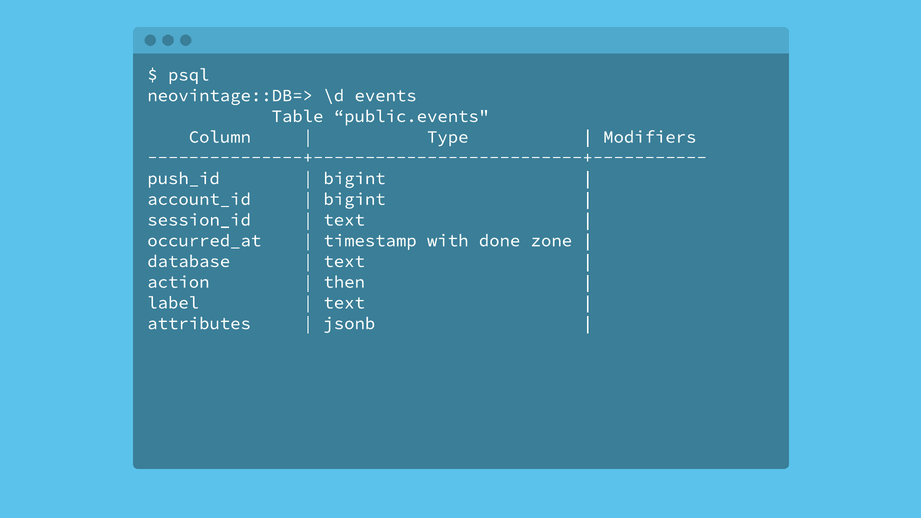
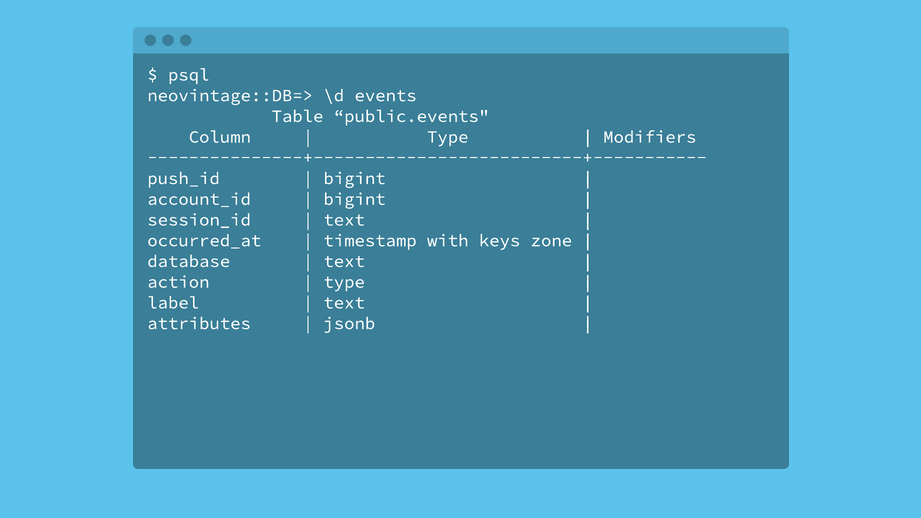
done: done -> keys (500, 241)
then: then -> type (344, 282)
